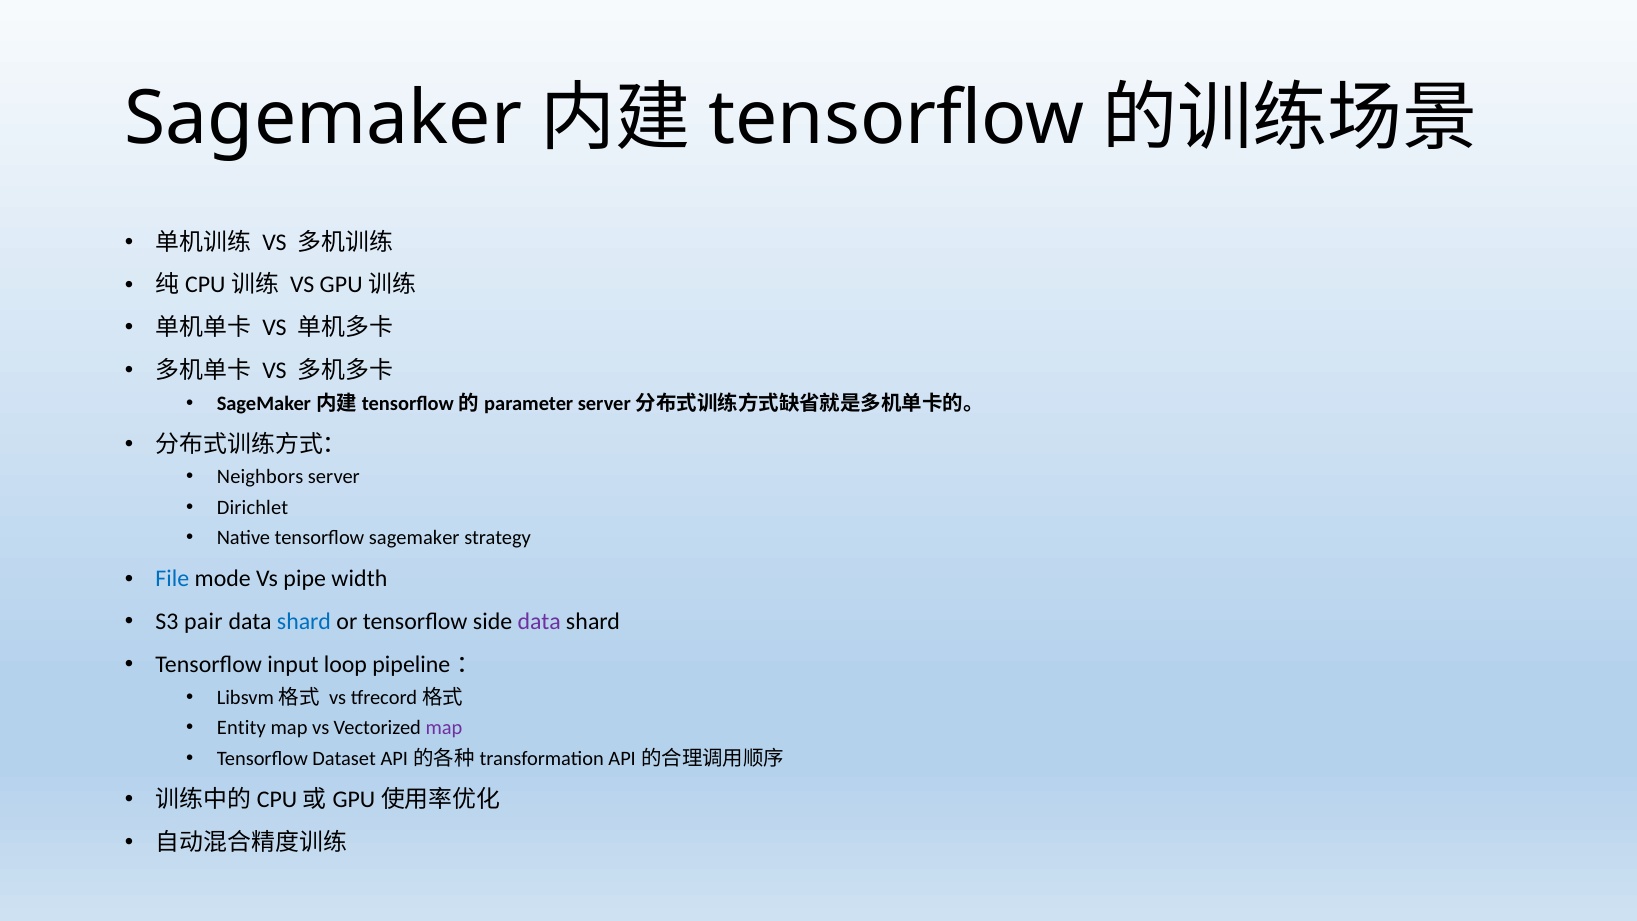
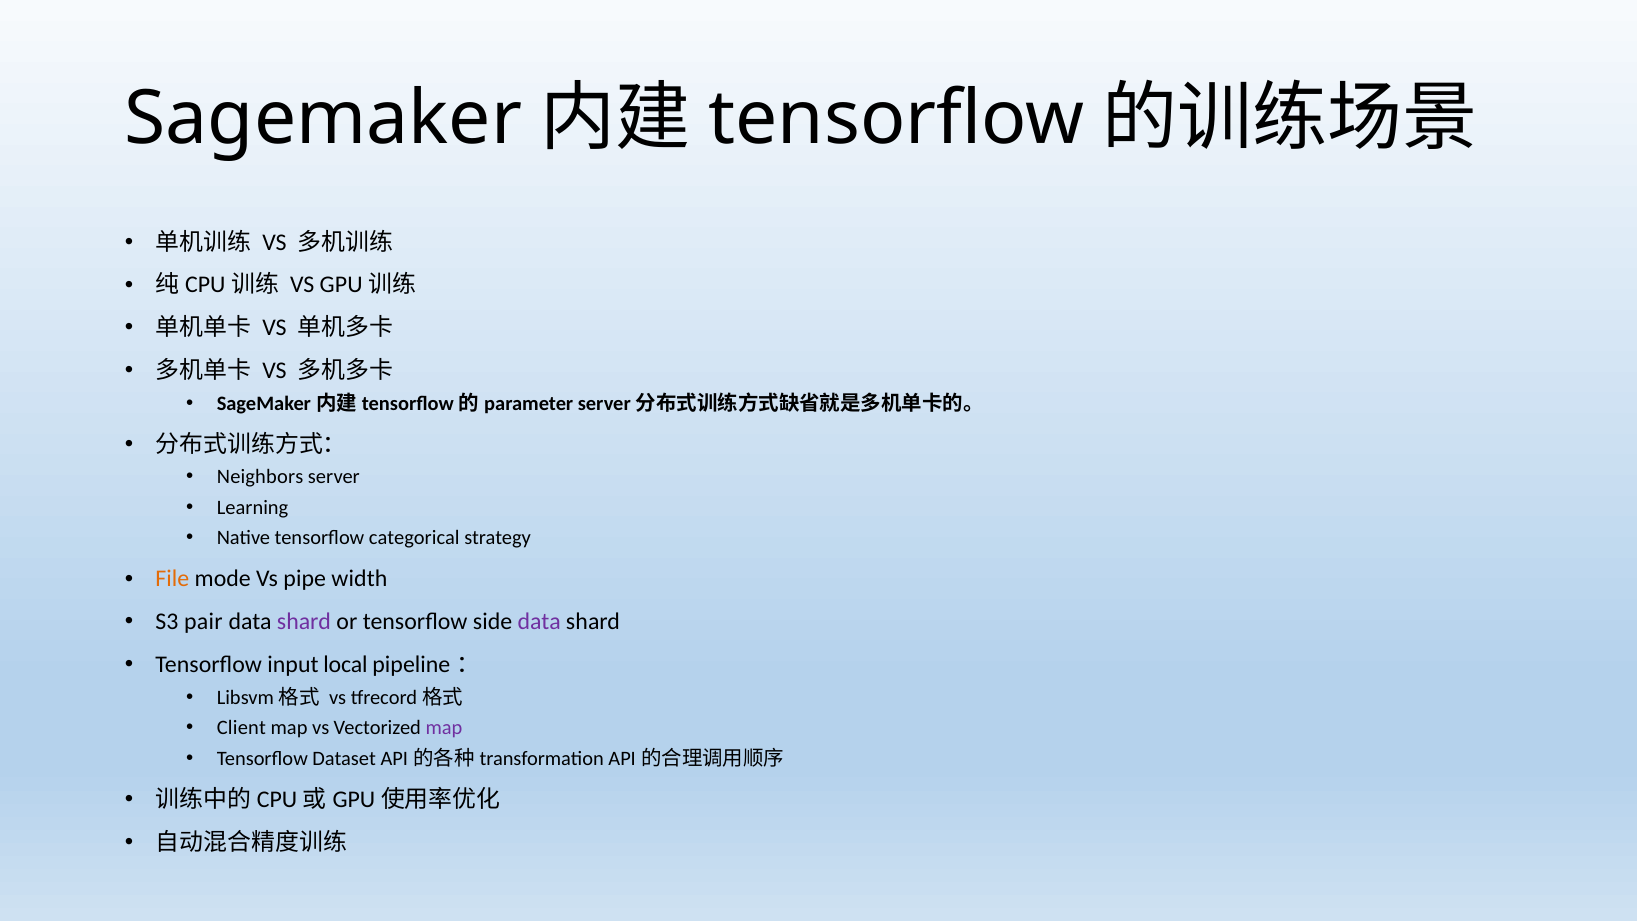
Dirichlet: Dirichlet -> Learning (253, 507)
tensorflow sagemaker: sagemaker -> categorical (414, 538)
File colour: blue -> orange (172, 579)
shard colour: blue -> purple (304, 622)
loop: loop -> local (346, 665)
Entity: Entity -> Client (241, 728)
